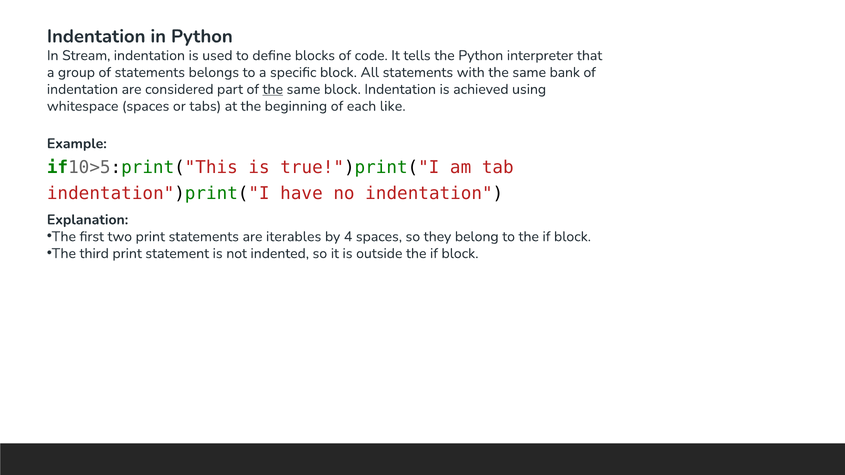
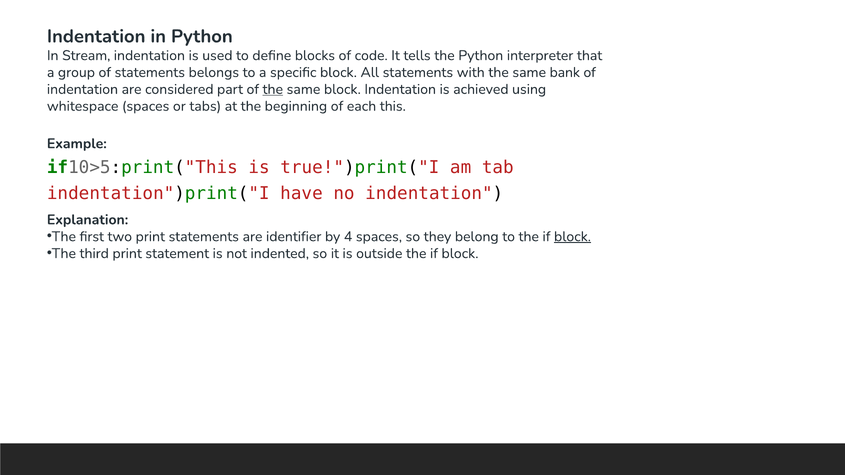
like: like -> this (393, 106)
iterables: iterables -> identifier (294, 237)
block underline: none -> present (572, 237)
